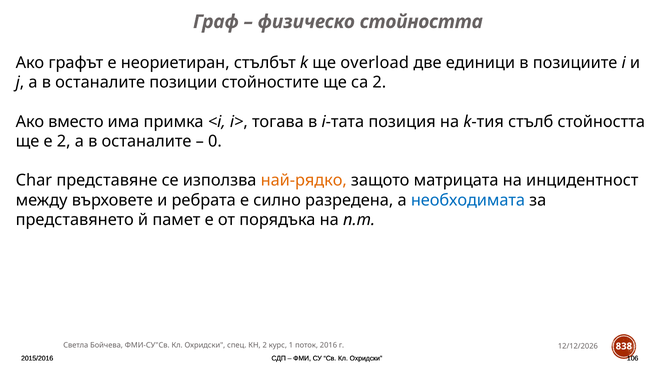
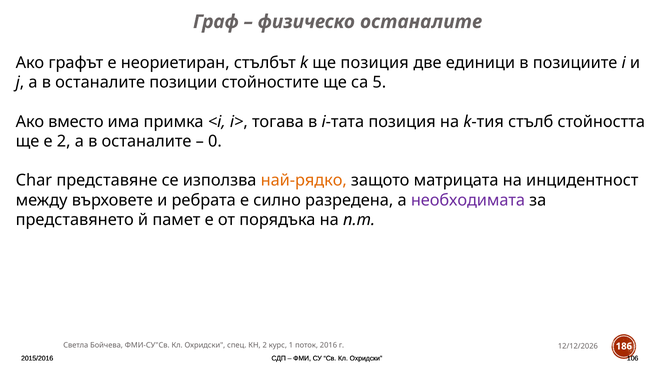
физическо стойността: стойността -> останалите (421, 22)
ще overload: overload -> позиция (375, 63)
са 2: 2 -> 5 (379, 82)
необходимата colour: blue -> purple (468, 200)
838: 838 -> 186 (624, 346)
